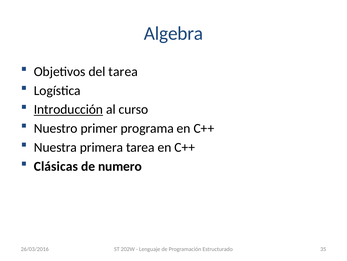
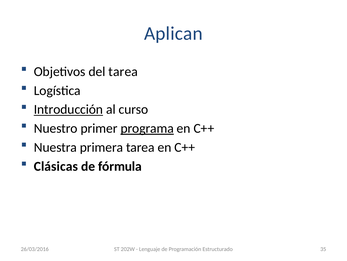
Algebra: Algebra -> Aplican (173, 33)
programa underline: none -> present (147, 128)
numero: numero -> fórmula (120, 166)
